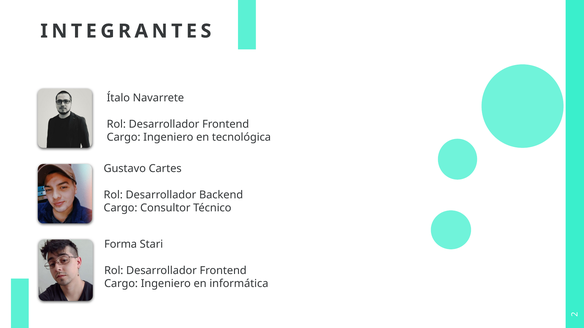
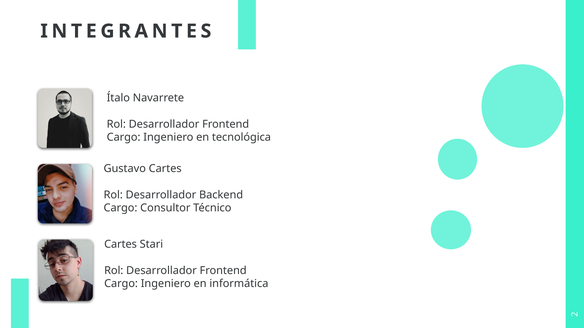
Forma: Forma -> Cartes (121, 245)
